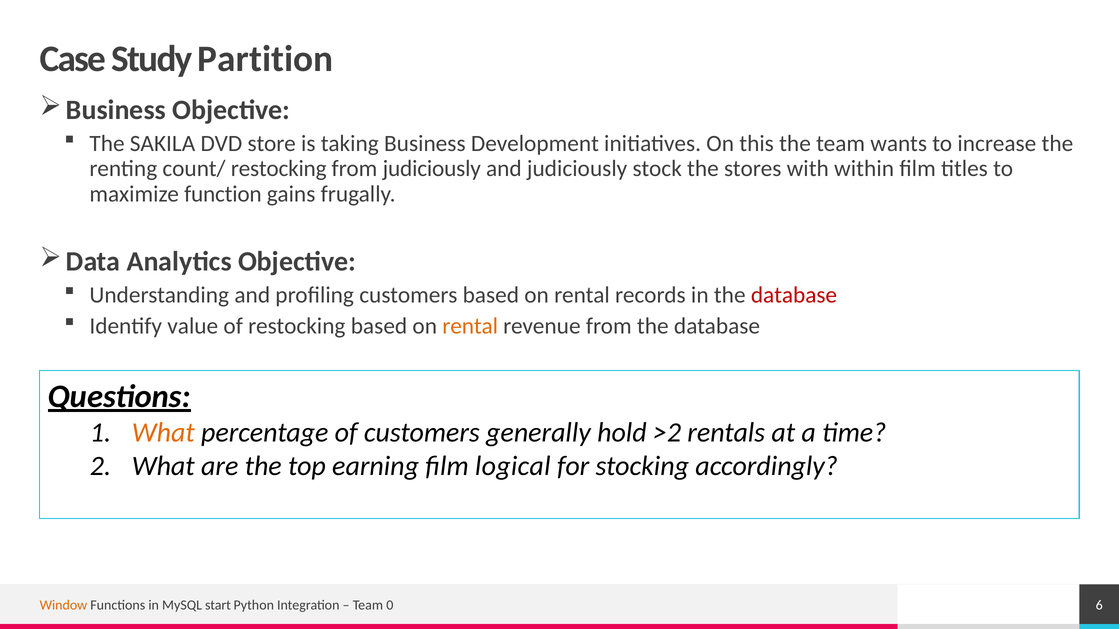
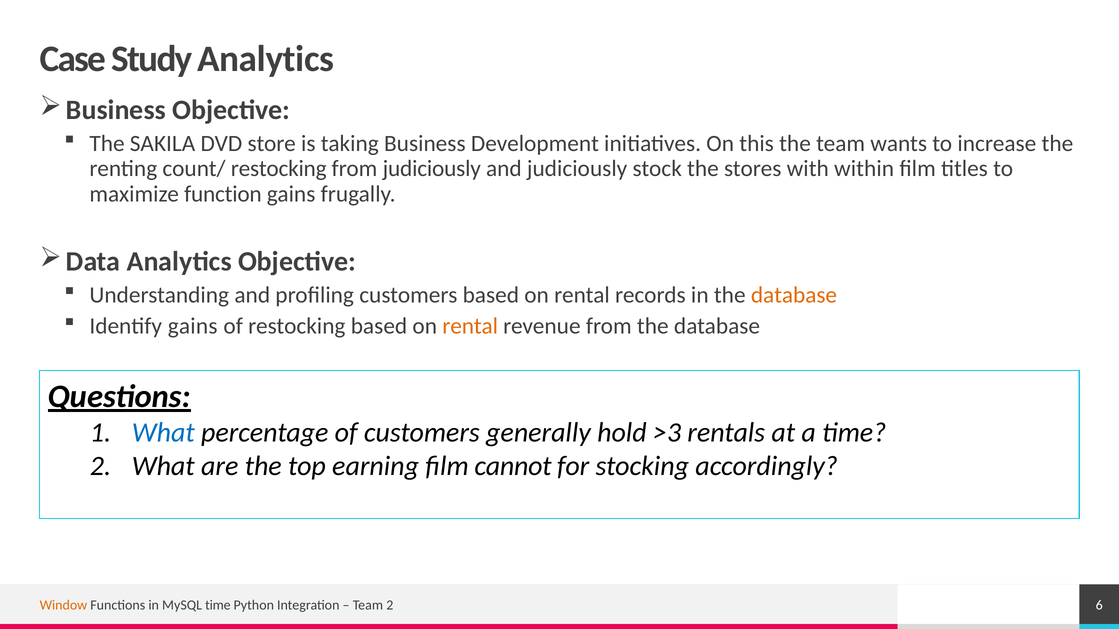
Study Partition: Partition -> Analytics (266, 59)
database colour: red -> orange (794, 295)
Identify value: value -> gains (193, 326)
What colour: orange -> blue (163, 433)
>2: >2 -> >3 (667, 433)
logical: logical -> cannot (513, 466)
MySQL start: start -> time (218, 605)
Team 0: 0 -> 2 (390, 605)
